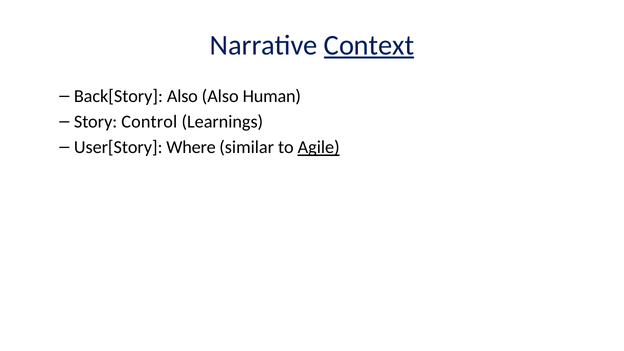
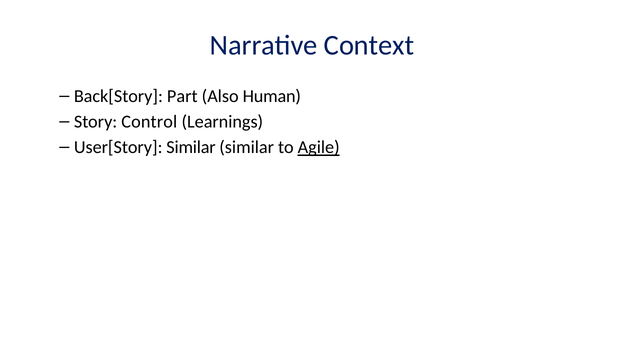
Context underline: present -> none (369, 45)
Back[Story Also: Also -> Part (182, 96)
User[Story Where: Where -> Similar (191, 147)
